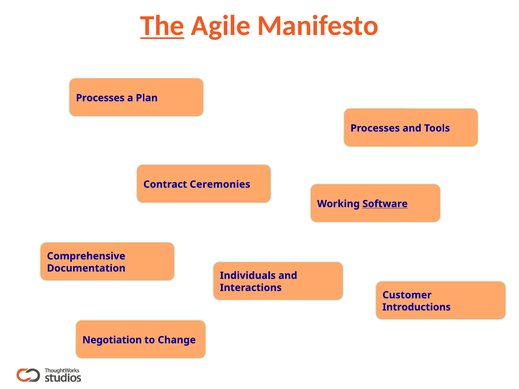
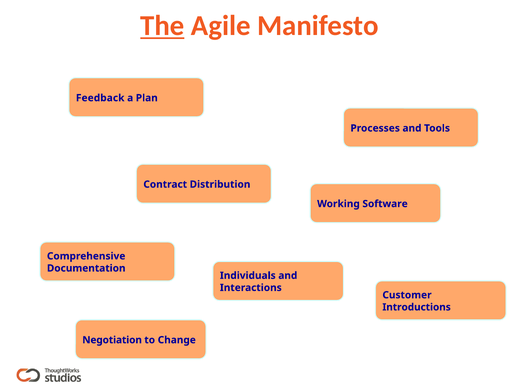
Processes: Processes -> Feedback (100, 98)
Ceremonies: Ceremonies -> Distribution (220, 184)
Software underline: present -> none (385, 204)
